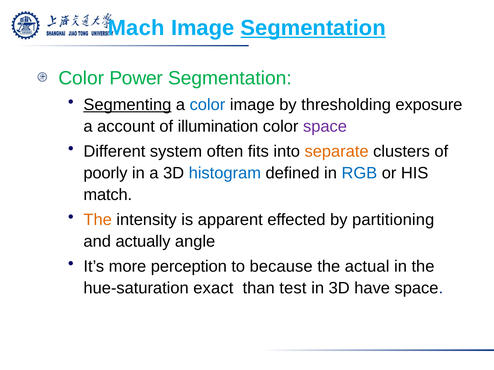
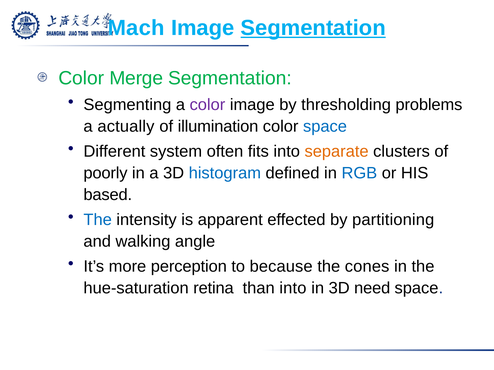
Power: Power -> Merge (136, 78)
Segmenting underline: present -> none (127, 105)
color colour: blue -> purple (207, 105)
exposure: exposure -> problems (429, 105)
account: account -> actually (126, 127)
space colour: purple -> blue (325, 127)
match: match -> based (108, 195)
The colour: orange -> blue (98, 220)
actually: actually -> walking (143, 242)
actual: actual -> cones (367, 267)
exact: exact -> retina (213, 289)
than test: test -> into (293, 289)
have: have -> need (372, 289)
